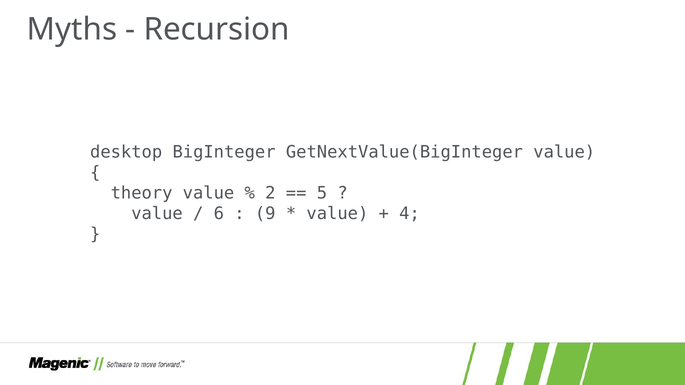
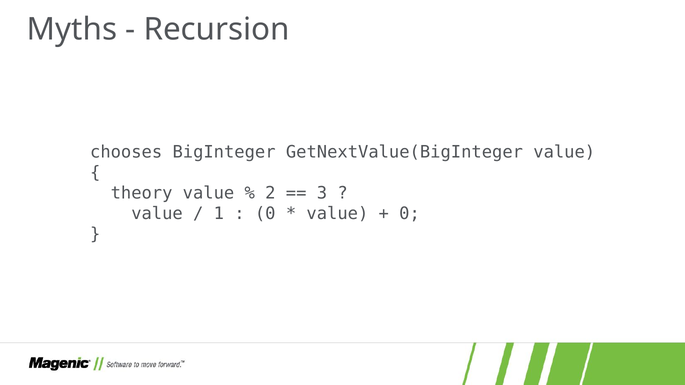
desktop: desktop -> chooses (126, 152)
5: 5 -> 3 (322, 193)
6: 6 -> 1 (219, 214)
9: 9 -> 0 (265, 214)
4: 4 -> 0 (410, 214)
